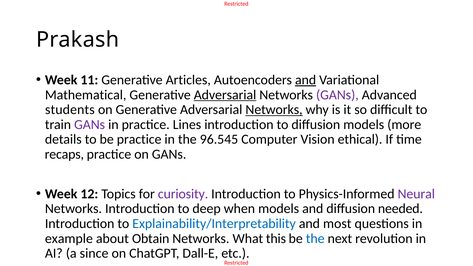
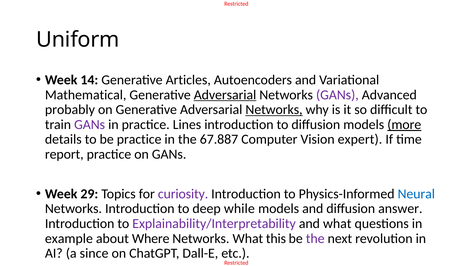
Prakash: Prakash -> Uniform (78, 40)
11: 11 -> 14 (89, 80)
and underline: present -> none (306, 80)
students: students -> probably (70, 110)
more underline: none -> present (404, 125)
96.545: 96.545 -> 67.887 (219, 139)
ethical: ethical -> expert (360, 139)
recaps: recaps -> report (64, 154)
12: 12 -> 29 (89, 194)
Neural colour: purple -> blue (416, 194)
when: when -> while (239, 209)
needed: needed -> answer (400, 209)
Explainability/Interpretability colour: blue -> purple (214, 224)
and most: most -> what (337, 224)
Obtain: Obtain -> Where (151, 239)
the colour: blue -> purple (315, 239)
